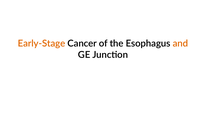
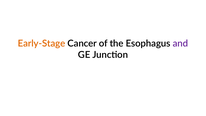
and colour: orange -> purple (180, 43)
